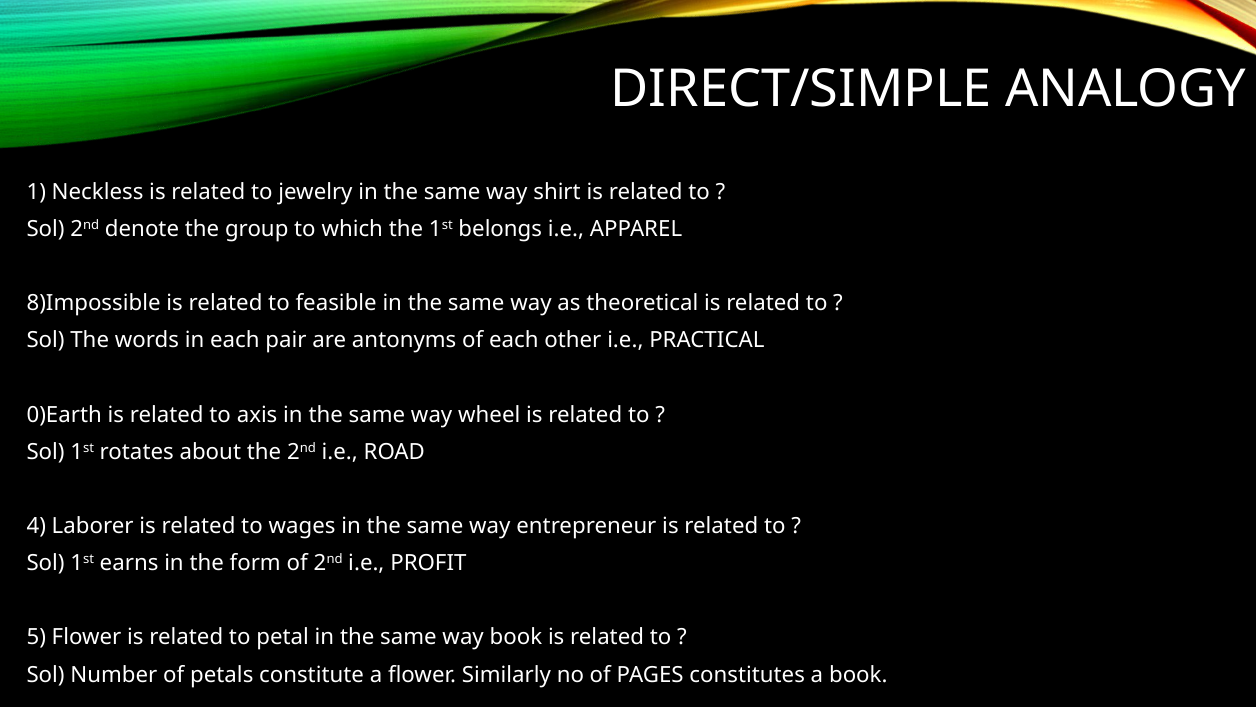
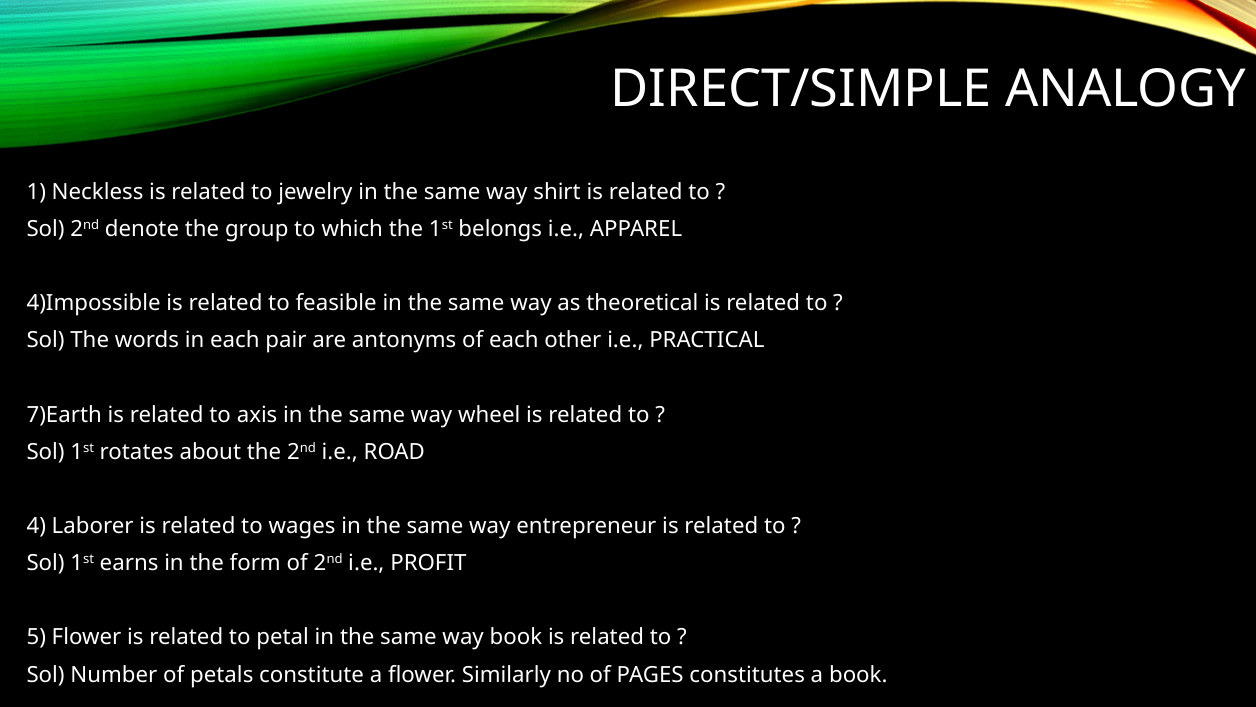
8)Impossible: 8)Impossible -> 4)Impossible (94, 303)
0)Earth: 0)Earth -> 7)Earth (64, 414)
